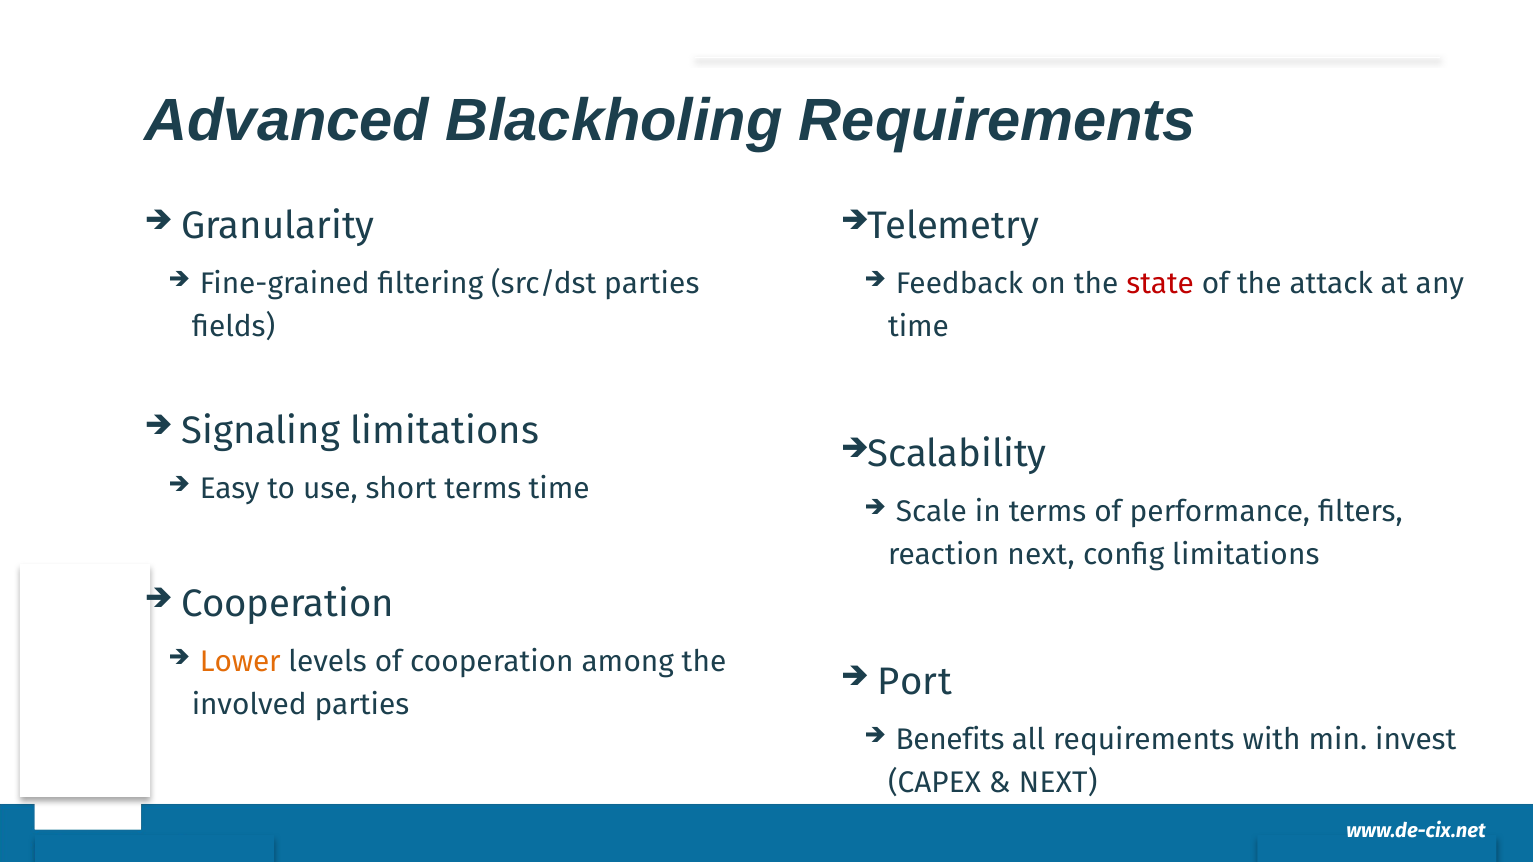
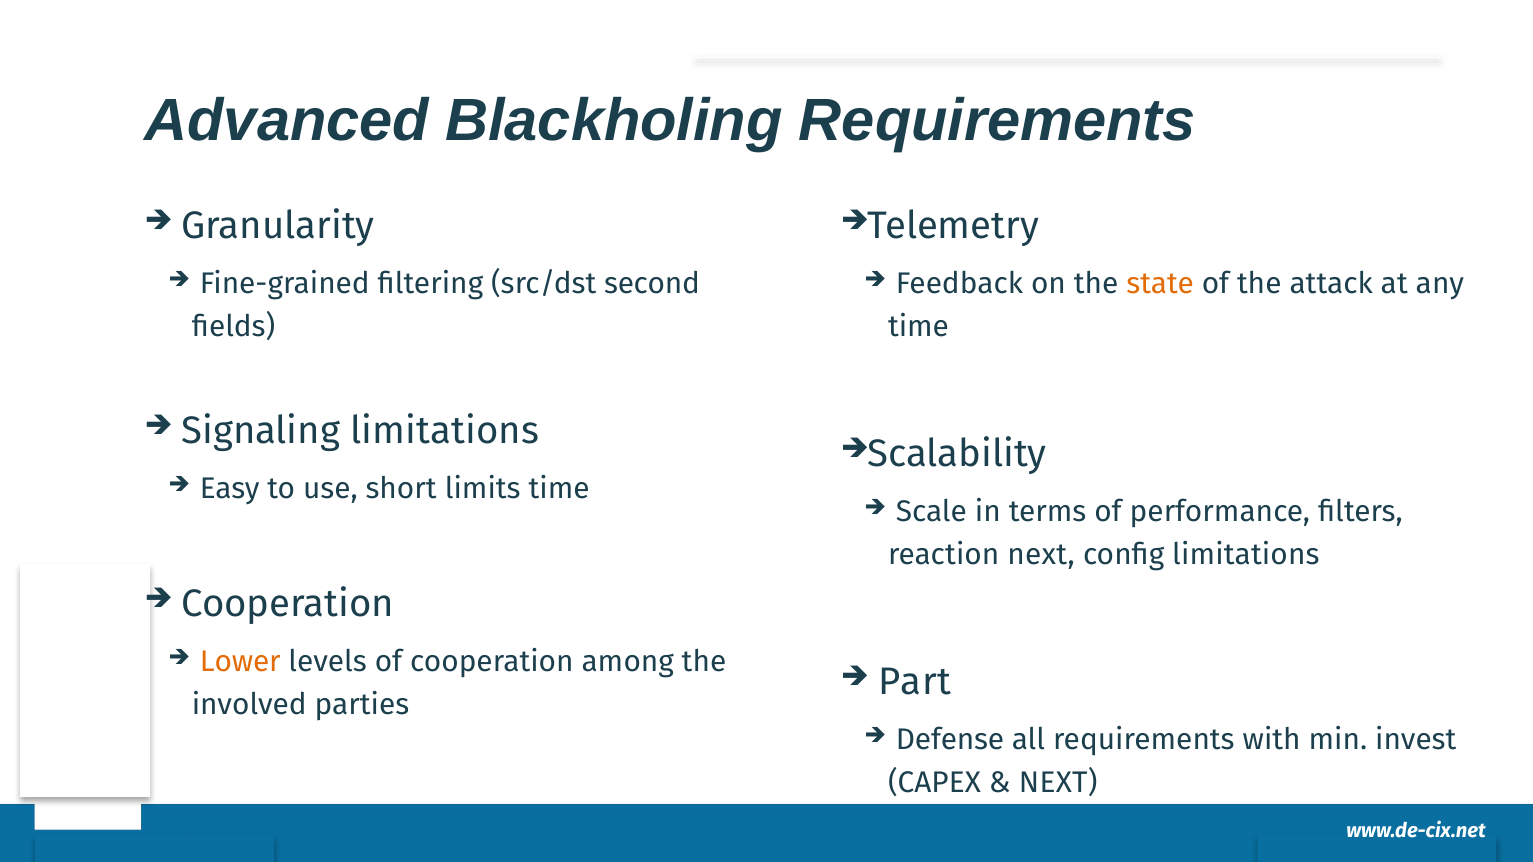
src/dst parties: parties -> second (652, 284)
state colour: red -> orange (1160, 284)
short terms: terms -> limits (483, 489)
Port: Port -> Part (915, 682)
Benefits: Benefits -> Defense (950, 740)
